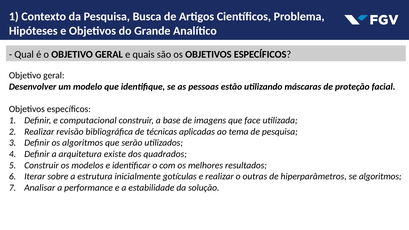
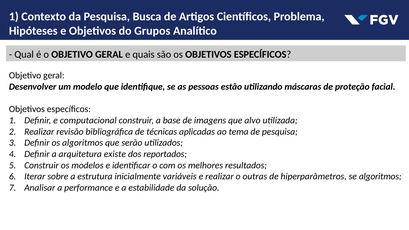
Grande: Grande -> Grupos (152, 31)
face: face -> alvo (252, 120)
quadrados: quadrados -> reportados (165, 154)
gotículas: gotículas -> variáveis (180, 177)
